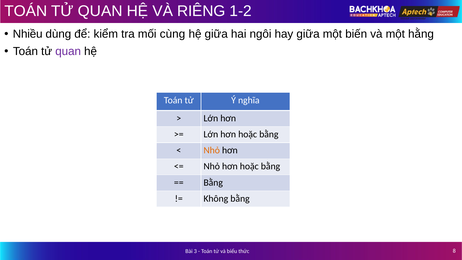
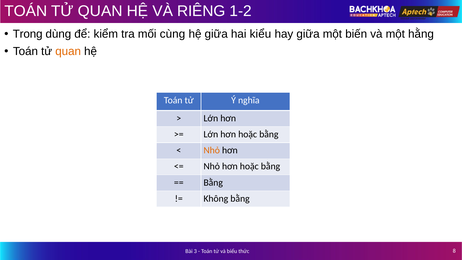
Nhiều: Nhiều -> Trong (28, 34)
ngôi: ngôi -> kiểu (260, 34)
quan colour: purple -> orange (68, 51)
